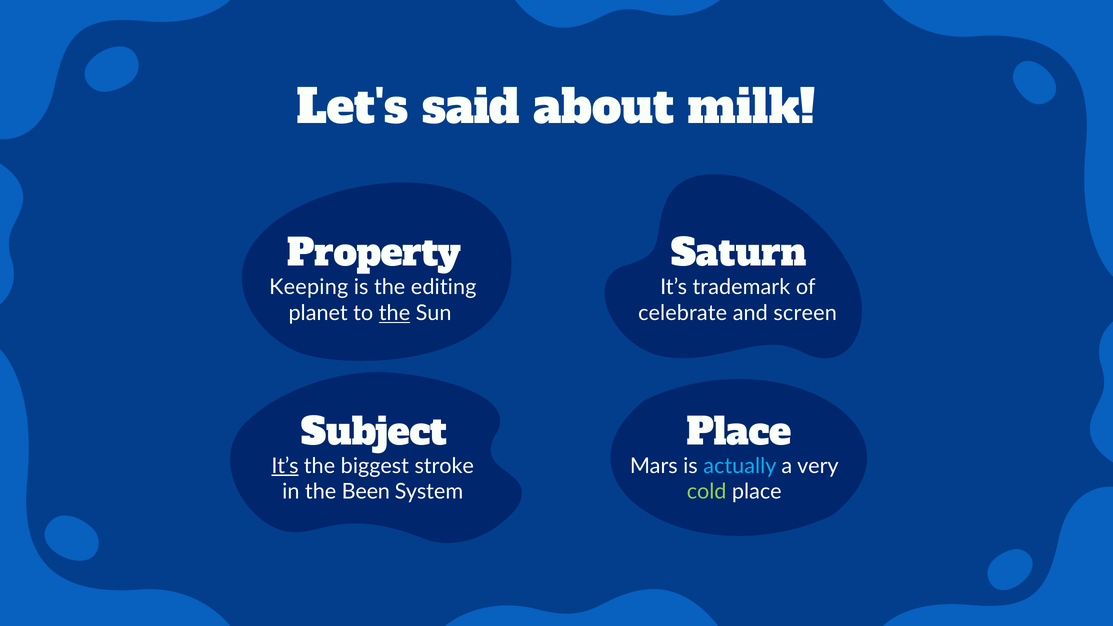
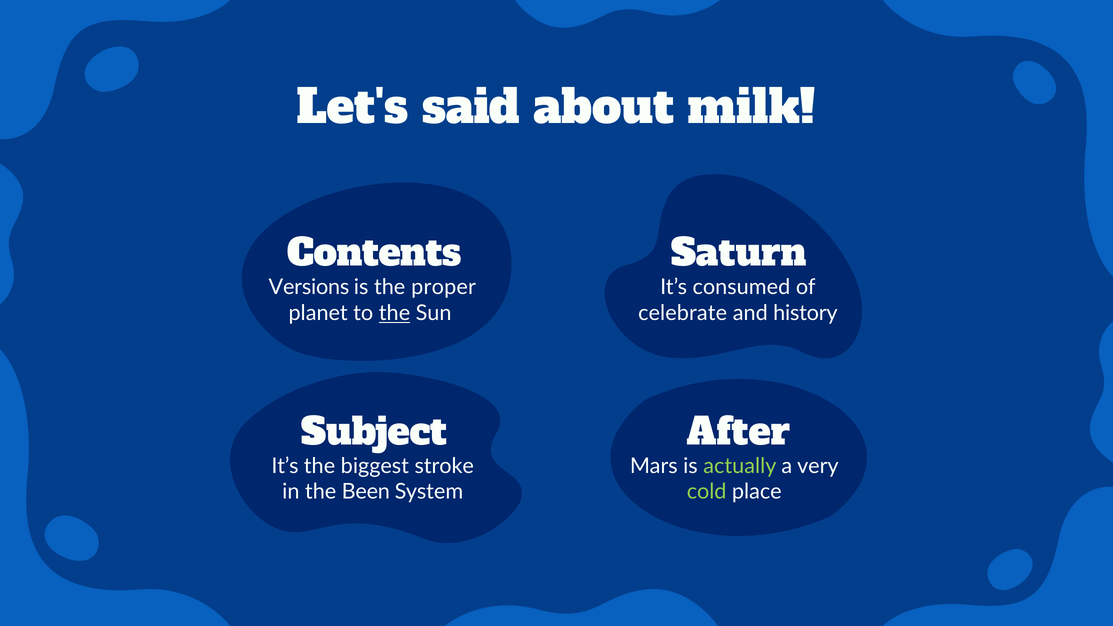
Property: Property -> Contents (374, 254)
Keeping: Keeping -> Versions (309, 287)
editing: editing -> proper (444, 287)
trademark: trademark -> consumed (741, 287)
screen: screen -> history (805, 313)
Place: Place -> After (739, 432)
It’s underline: present -> none (285, 466)
actually colour: light blue -> light green (740, 466)
